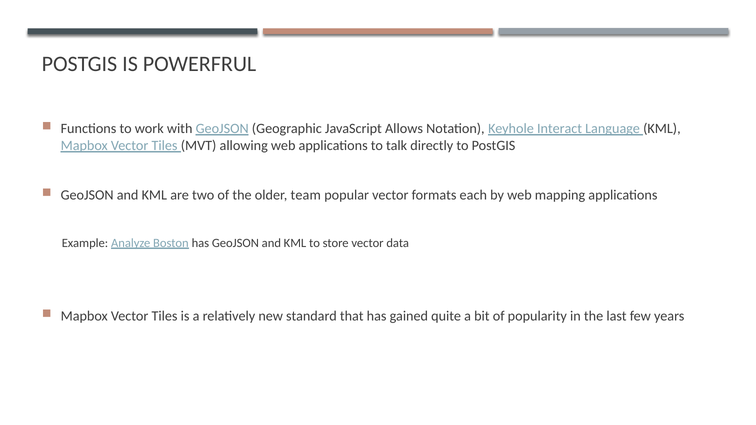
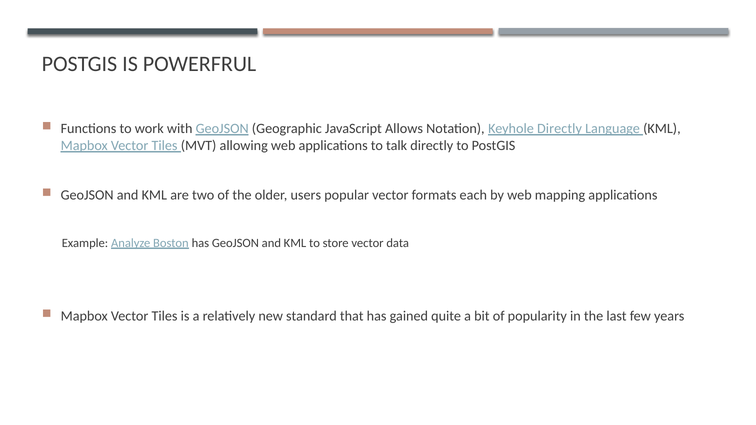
Keyhole Interact: Interact -> Directly (559, 129)
team: team -> users (306, 195)
